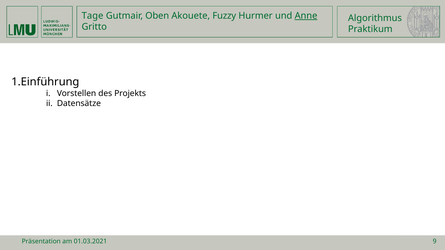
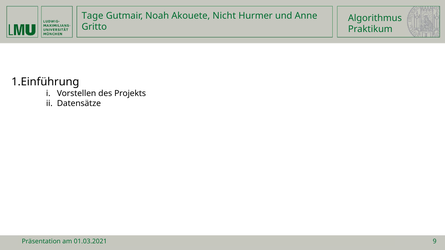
Oben: Oben -> Noah (157, 16)
Fuzzy: Fuzzy -> Nicht (224, 16)
Anne underline: present -> none (306, 16)
